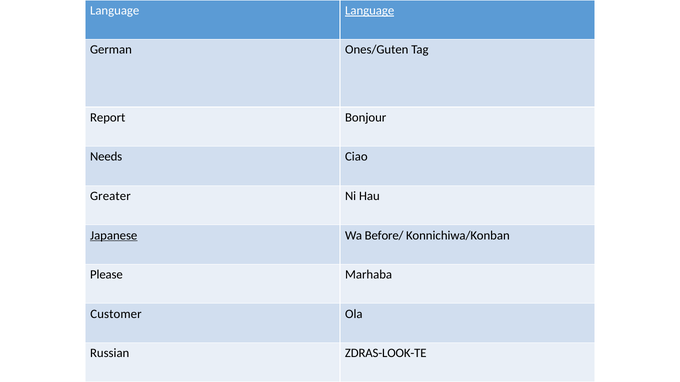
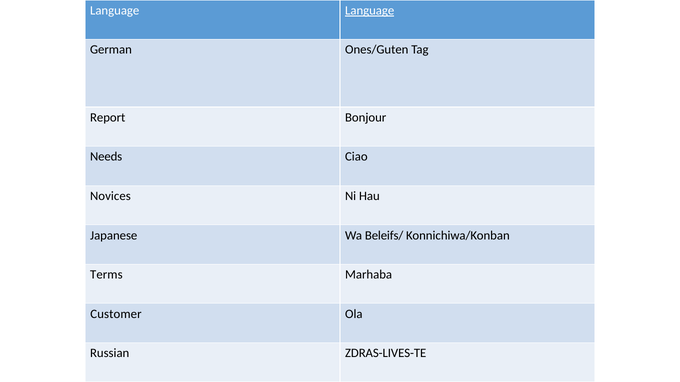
Greater: Greater -> Novices (110, 196)
Japanese underline: present -> none (114, 236)
Before/: Before/ -> Beleifs/ (384, 236)
Please: Please -> Terms (106, 275)
ZDRAS-LOOK-TE: ZDRAS-LOOK-TE -> ZDRAS-LIVES-TE (386, 354)
